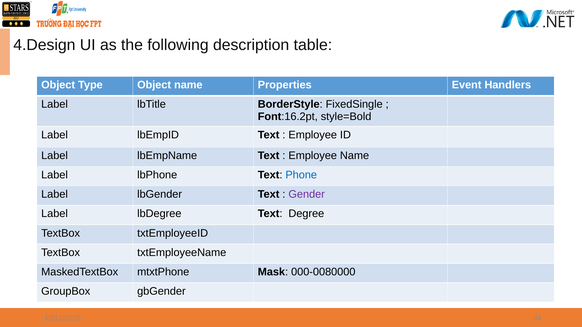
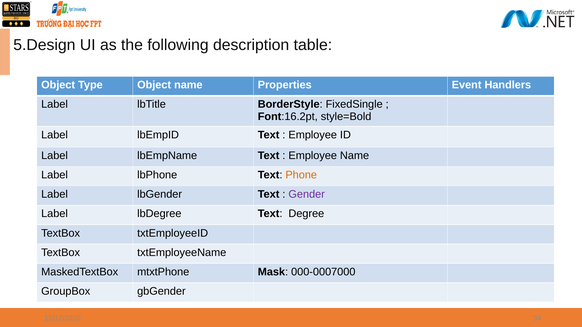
4.Design: 4.Design -> 5.Design (44, 45)
Phone colour: blue -> orange (301, 175)
000-0080000: 000-0080000 -> 000-0007000 (323, 272)
